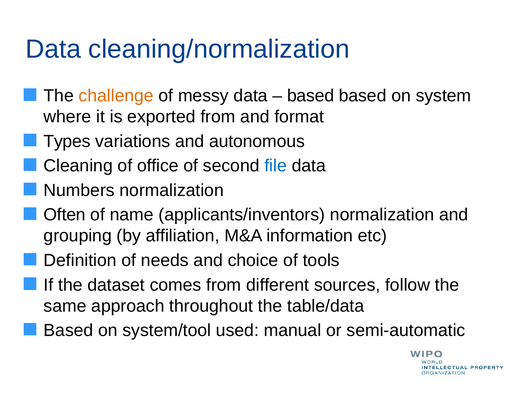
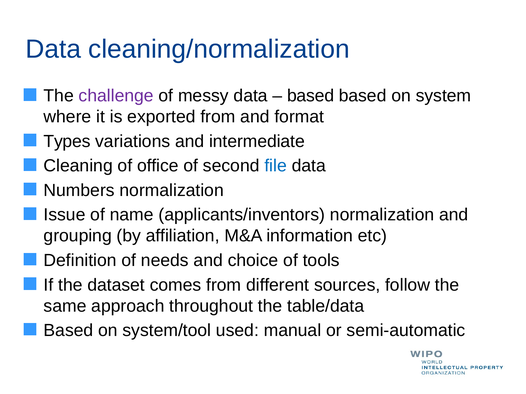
challenge colour: orange -> purple (116, 96)
autonomous: autonomous -> intermediate (257, 142)
Often: Often -> Issue (65, 215)
